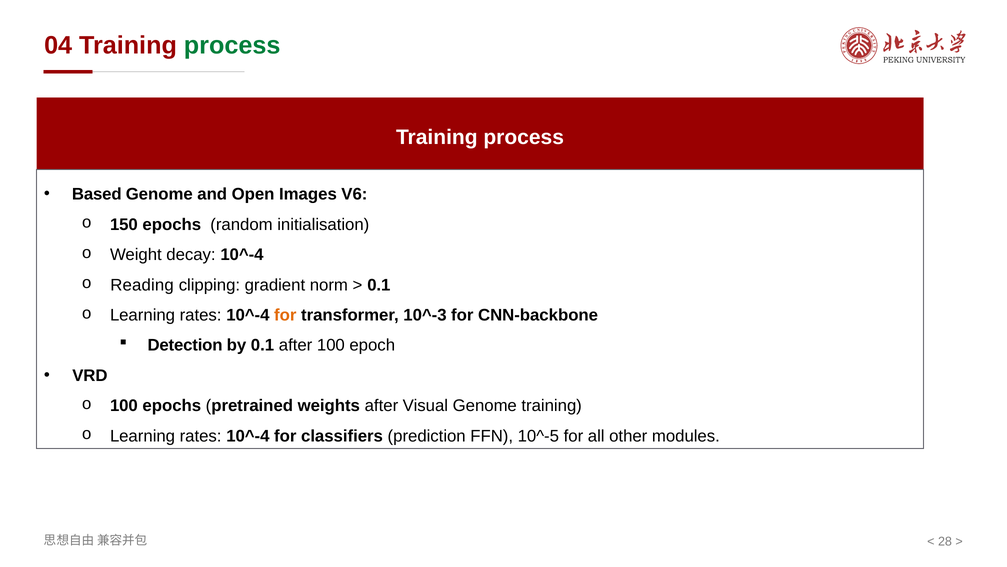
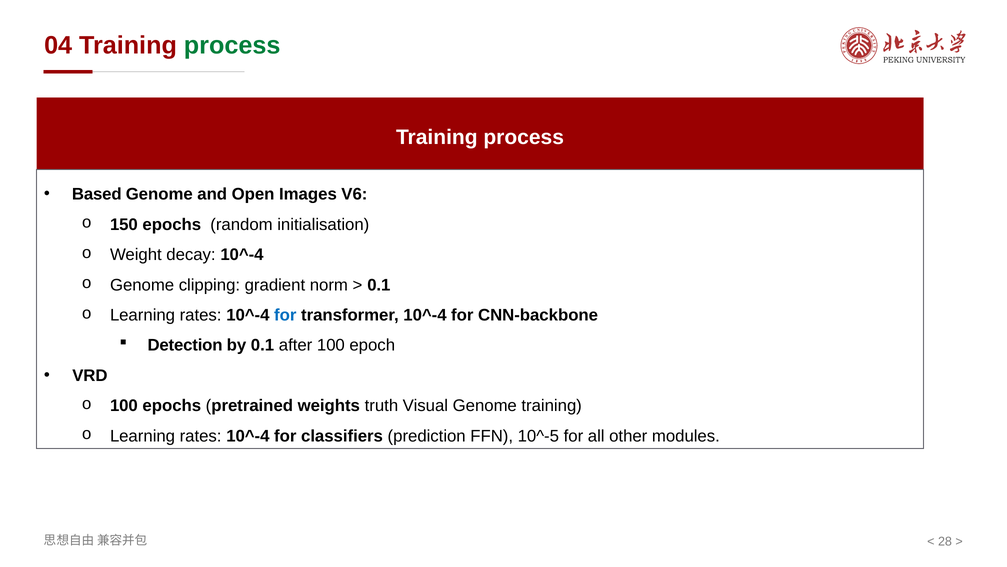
Reading: Reading -> Genome (142, 285)
for colour: orange -> blue (285, 315)
transformer 10^-3: 10^-3 -> 10^-4 (425, 315)
weights after: after -> truth (381, 405)
